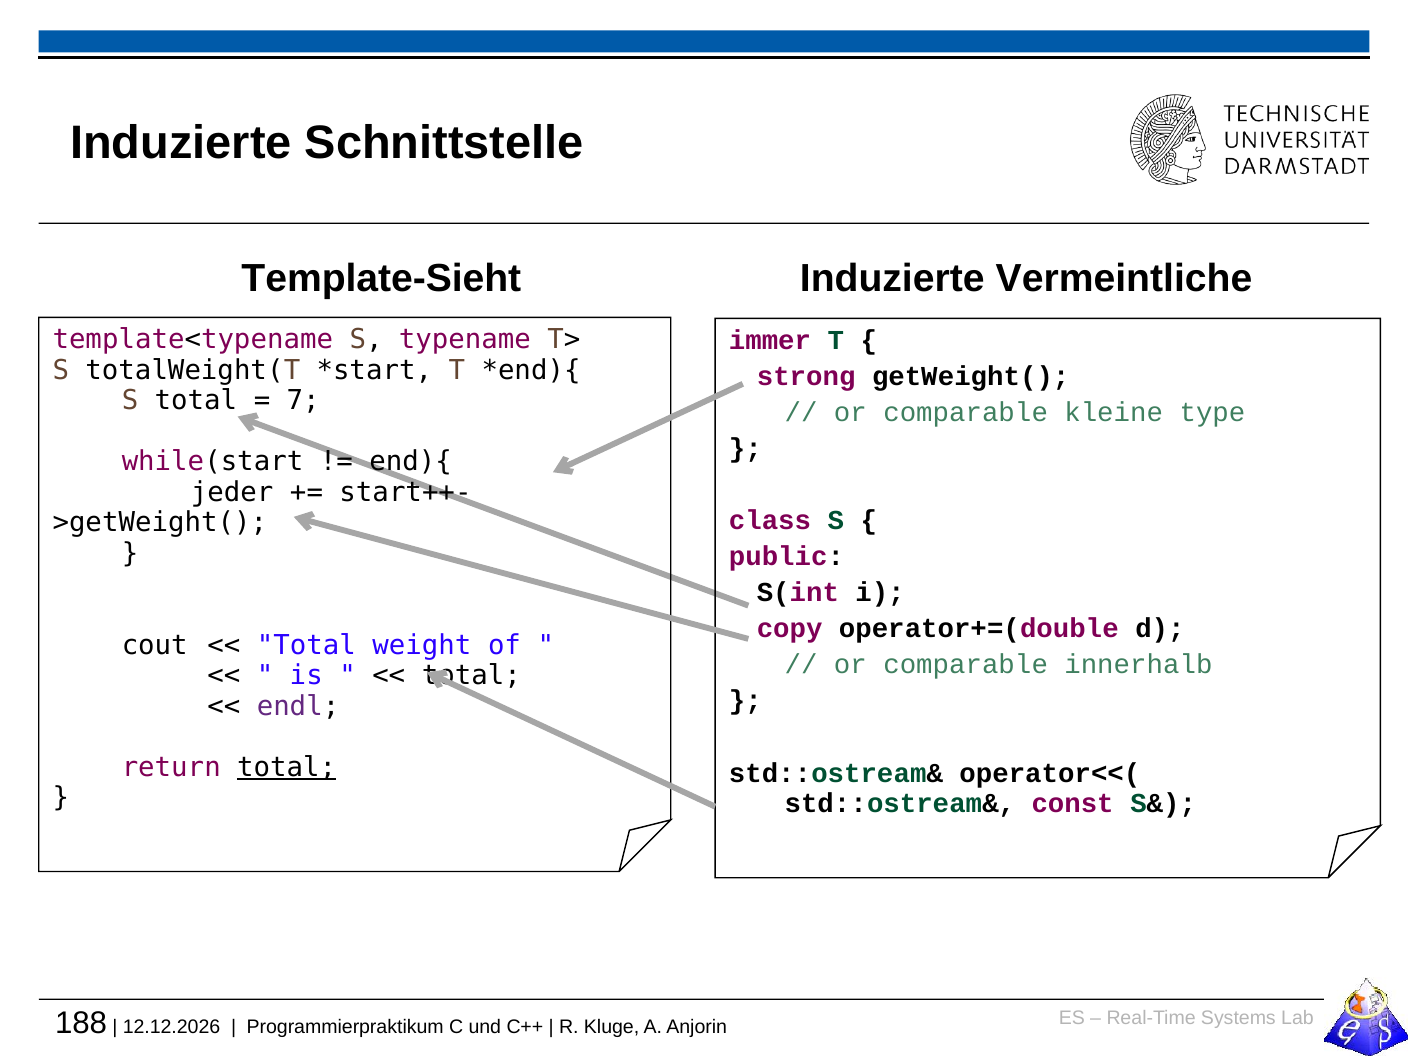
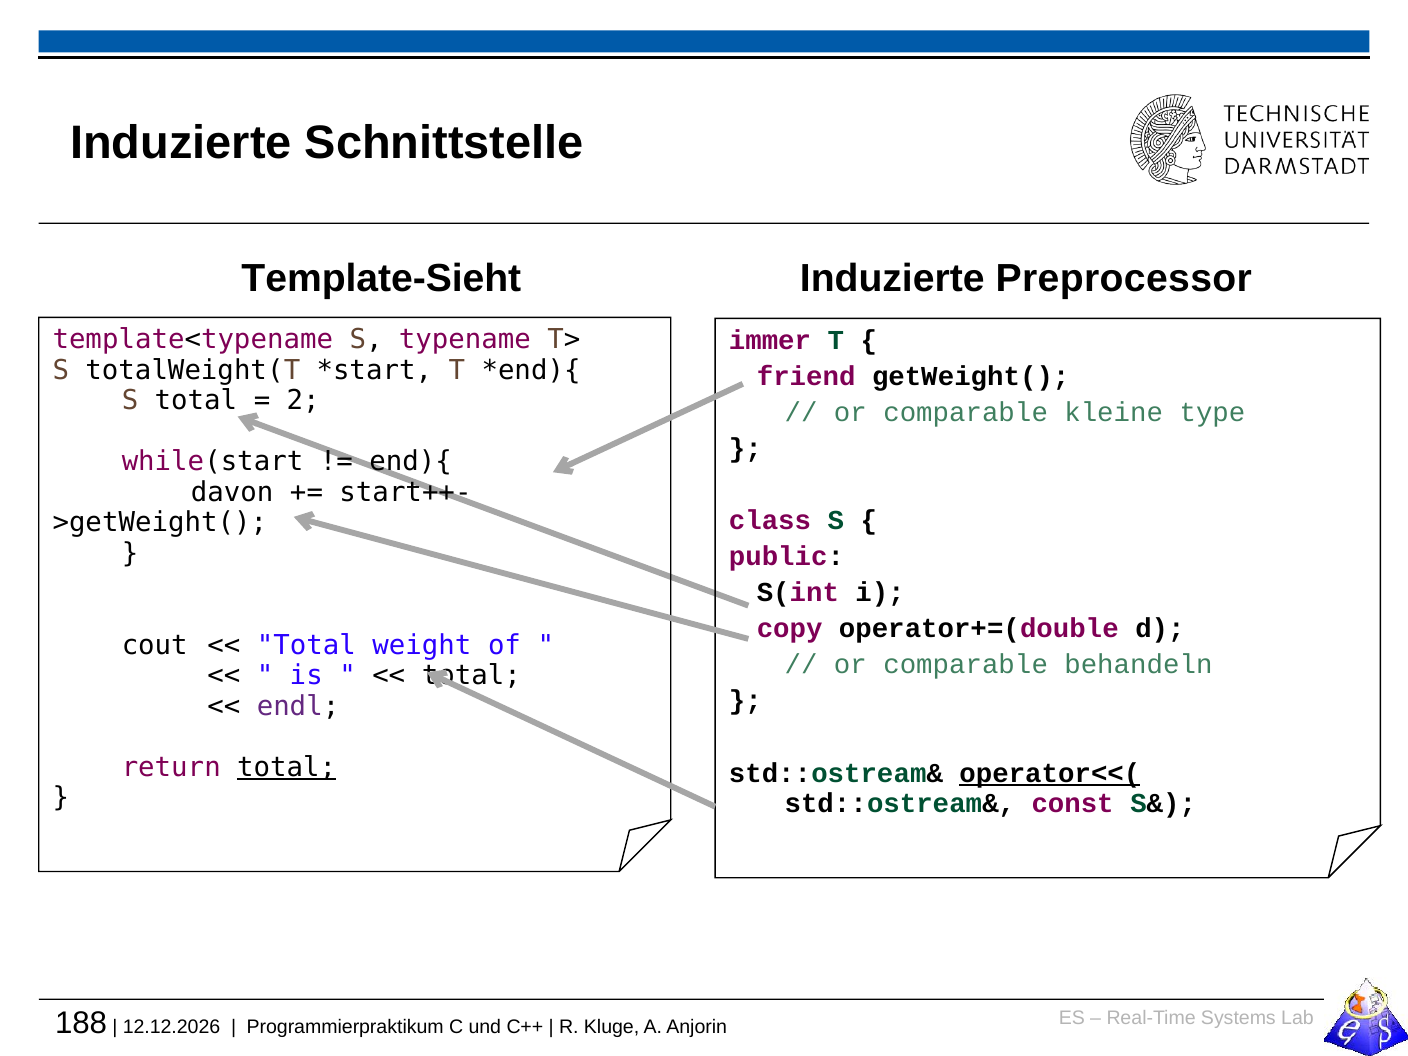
Vermeintliche: Vermeintliche -> Preprocessor (1124, 278)
strong: strong -> friend (806, 377)
7: 7 -> 2 (303, 401)
jeder: jeder -> davon (232, 492)
innerhalb: innerhalb -> behandeln (1138, 665)
operator<<( underline: none -> present (1050, 773)
